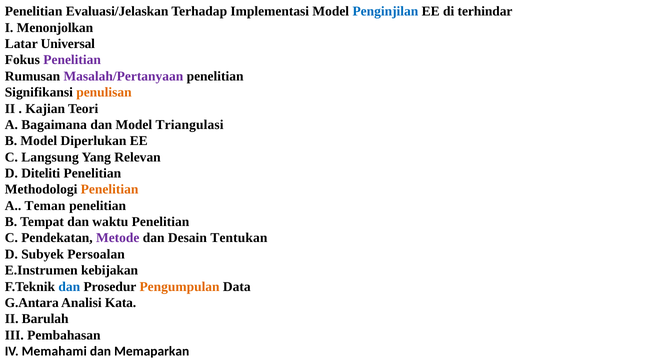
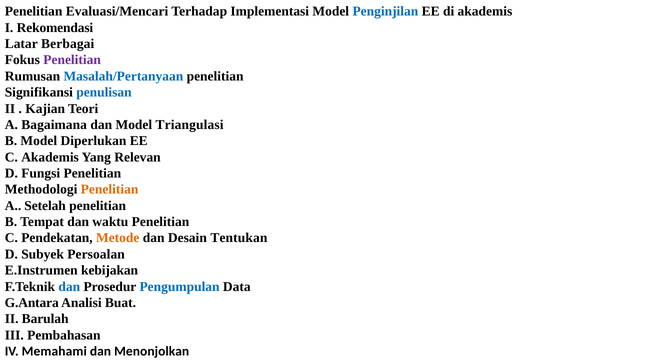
Evaluasi/Jelaskan: Evaluasi/Jelaskan -> Evaluasi/Mencari (117, 11)
di terhindar: terhindar -> akademis (485, 11)
Menonjolkan: Menonjolkan -> Rekomendasi (55, 28)
Universal: Universal -> Berbagai (68, 44)
Masalah/Pertanyaan colour: purple -> blue (123, 76)
penulisan colour: orange -> blue (104, 92)
C Langsung: Langsung -> Akademis (50, 157)
Diteliti: Diteliti -> Fungsi (41, 173)
Teman: Teman -> Setelah (45, 205)
Metode colour: purple -> orange (118, 238)
Pengumpulan colour: orange -> blue (180, 286)
Kata: Kata -> Buat (121, 302)
Memaparkan: Memaparkan -> Menonjolkan (152, 351)
